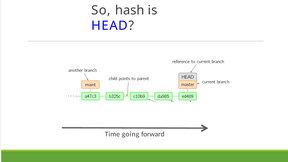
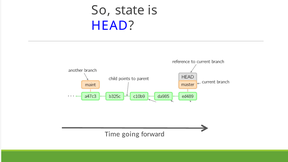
hash: hash -> state (130, 10)
